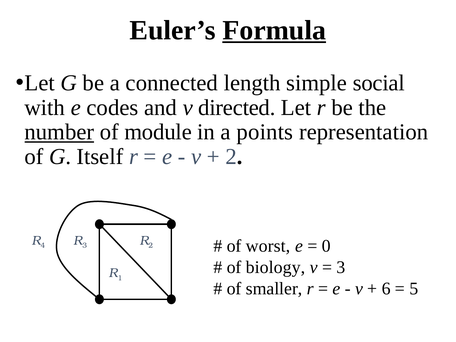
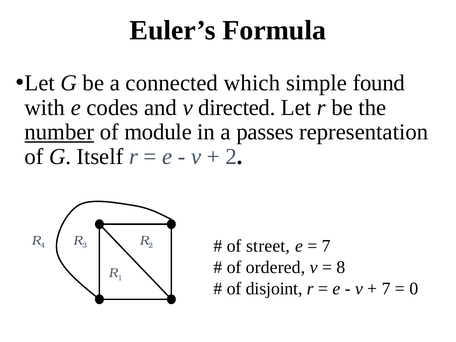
Formula underline: present -> none (274, 30)
length: length -> which (252, 83)
social: social -> found (379, 83)
points: points -> passes (265, 132)
worst: worst -> street (268, 246)
0: 0 -> 7 (326, 246)
biology: biology -> ordered (276, 267)
3: 3 -> 8 (341, 267)
smaller: smaller -> disjoint (274, 289)
6: 6 -> 7 (386, 289)
5: 5 -> 0 (414, 289)
